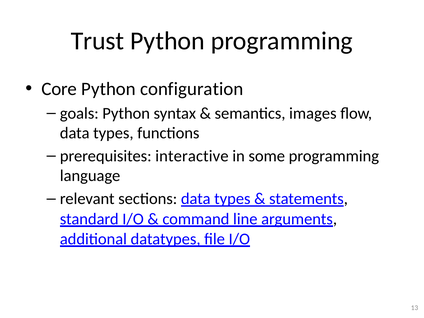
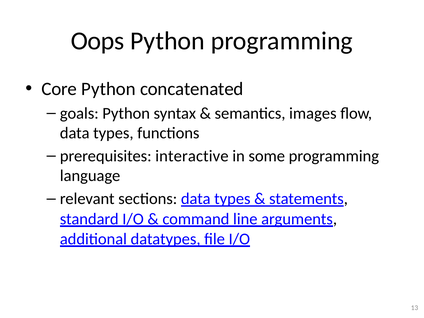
Trust: Trust -> Oops (98, 41)
configuration: configuration -> concatenated (192, 89)
